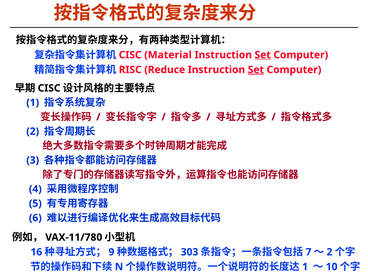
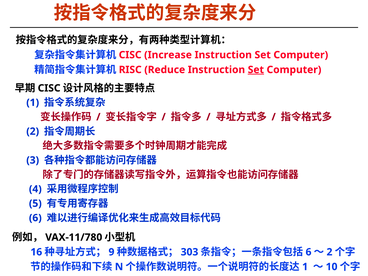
Material: Material -> Increase (168, 55)
Set underline: present -> none (263, 55)
7: 7 -> 6 (309, 252)
